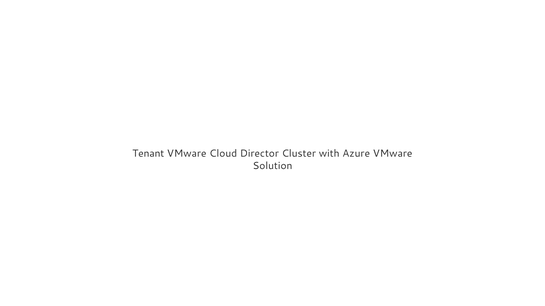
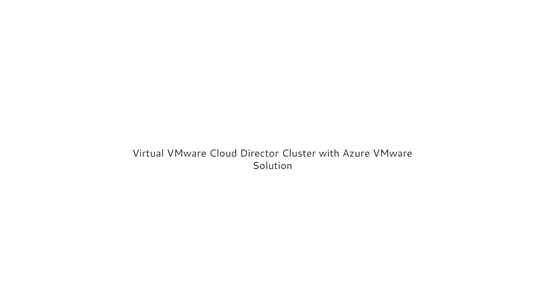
Tenant: Tenant -> Virtual (148, 154)
